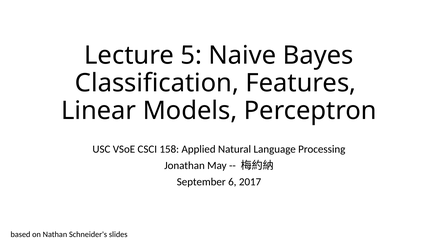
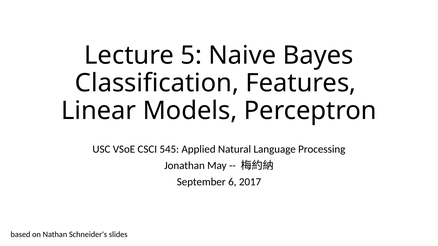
158: 158 -> 545 (169, 149)
